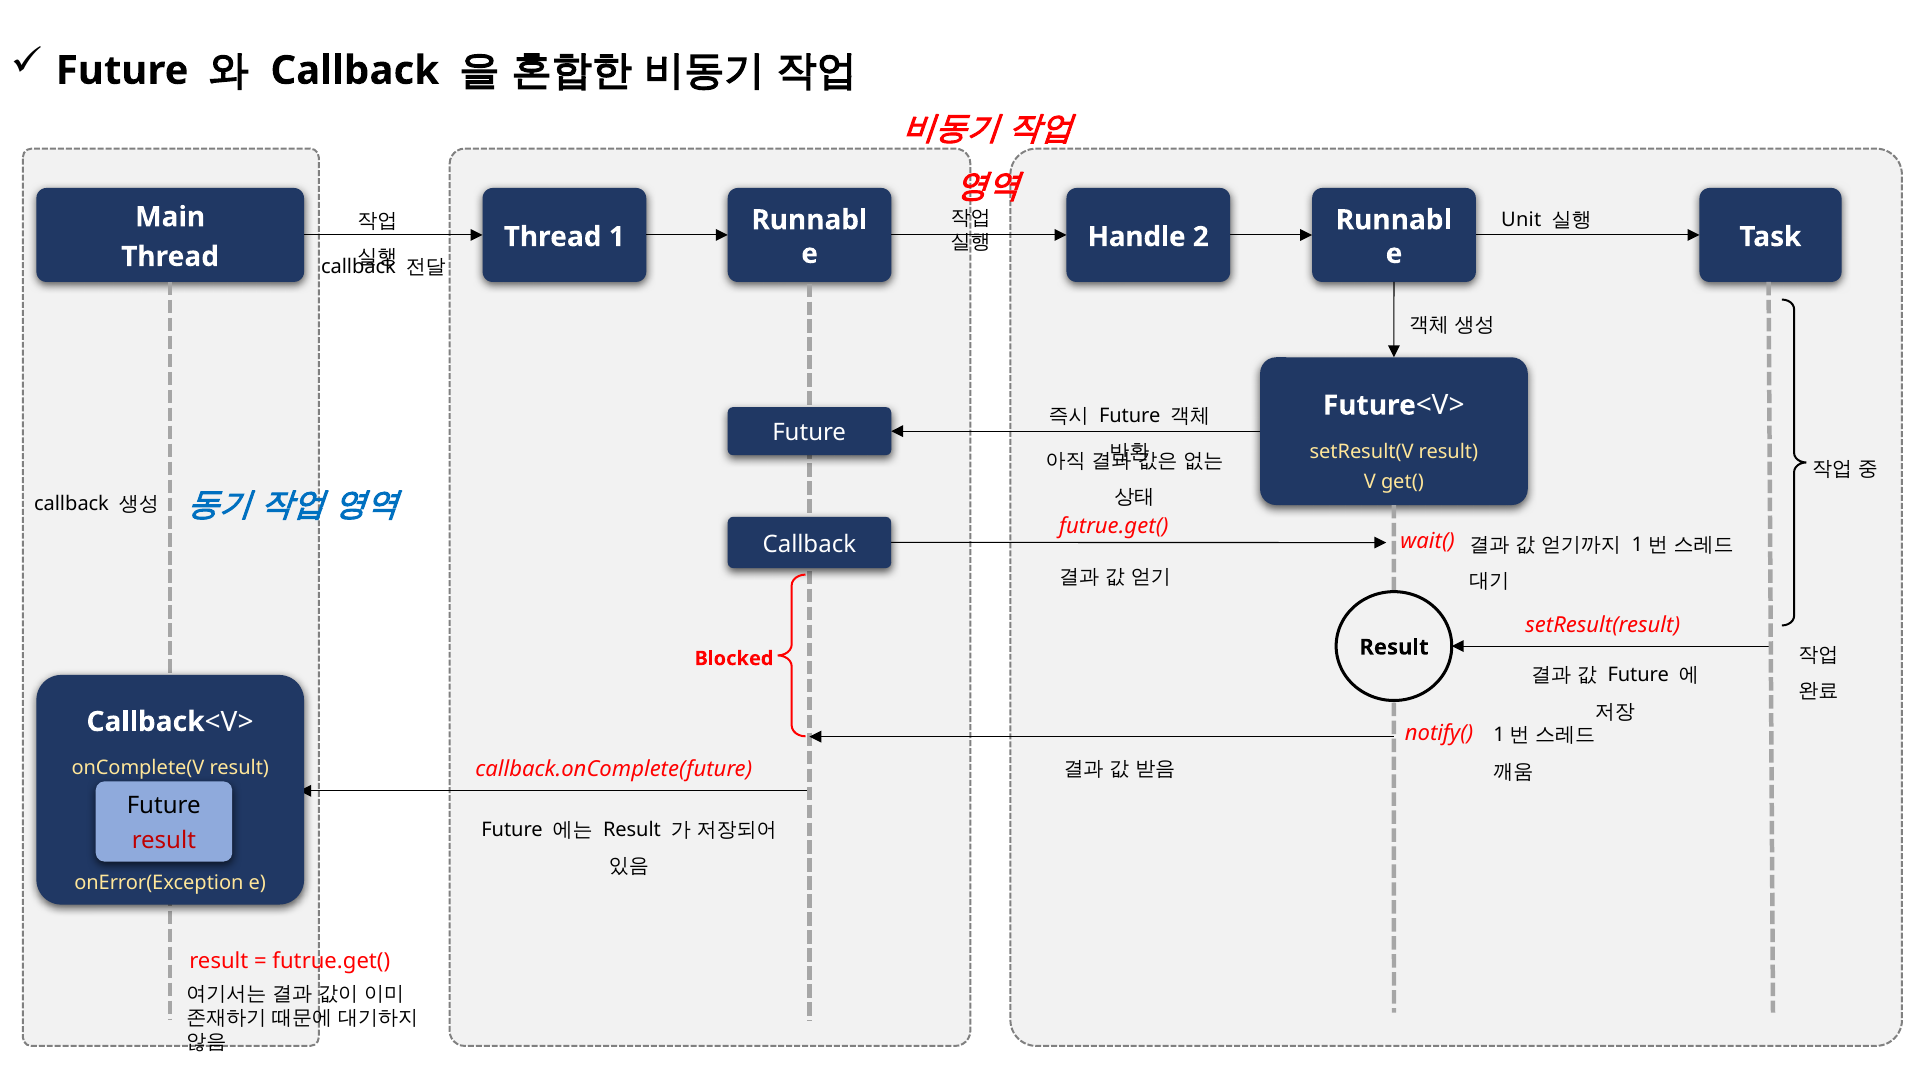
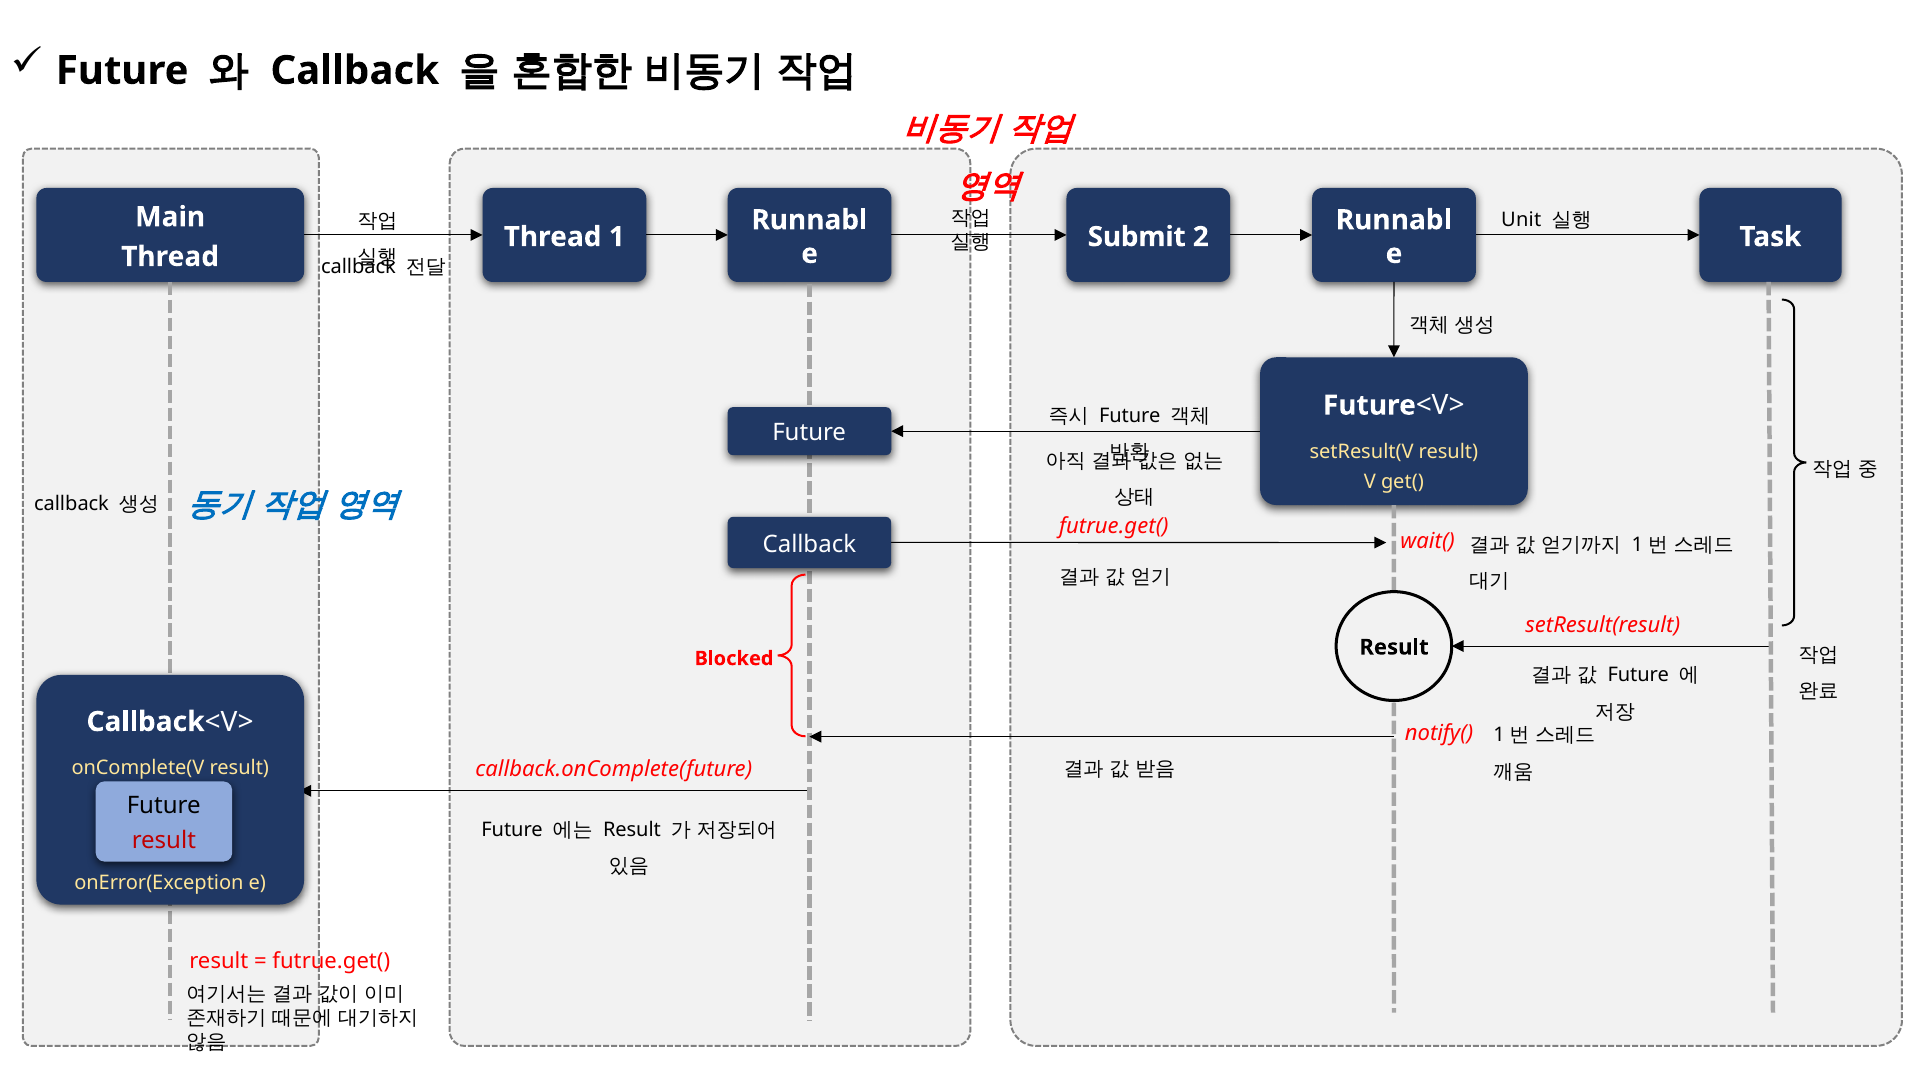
Handle: Handle -> Submit (1137, 237)
